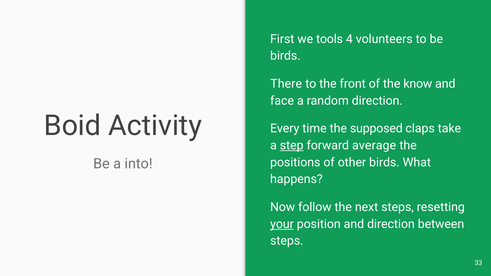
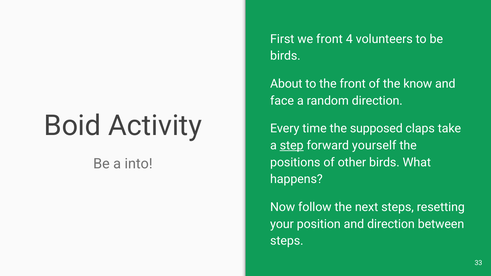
we tools: tools -> front (329, 39)
There: There -> About (286, 84)
average: average -> yourself (374, 145)
your underline: present -> none (282, 224)
